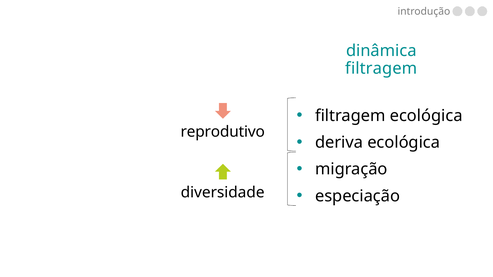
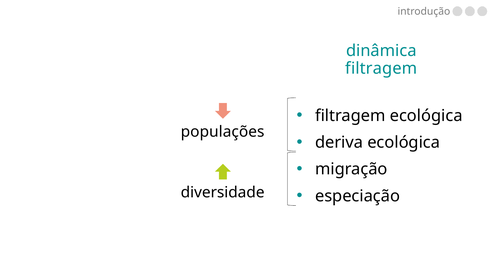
reprodutivo: reprodutivo -> populações (223, 132)
